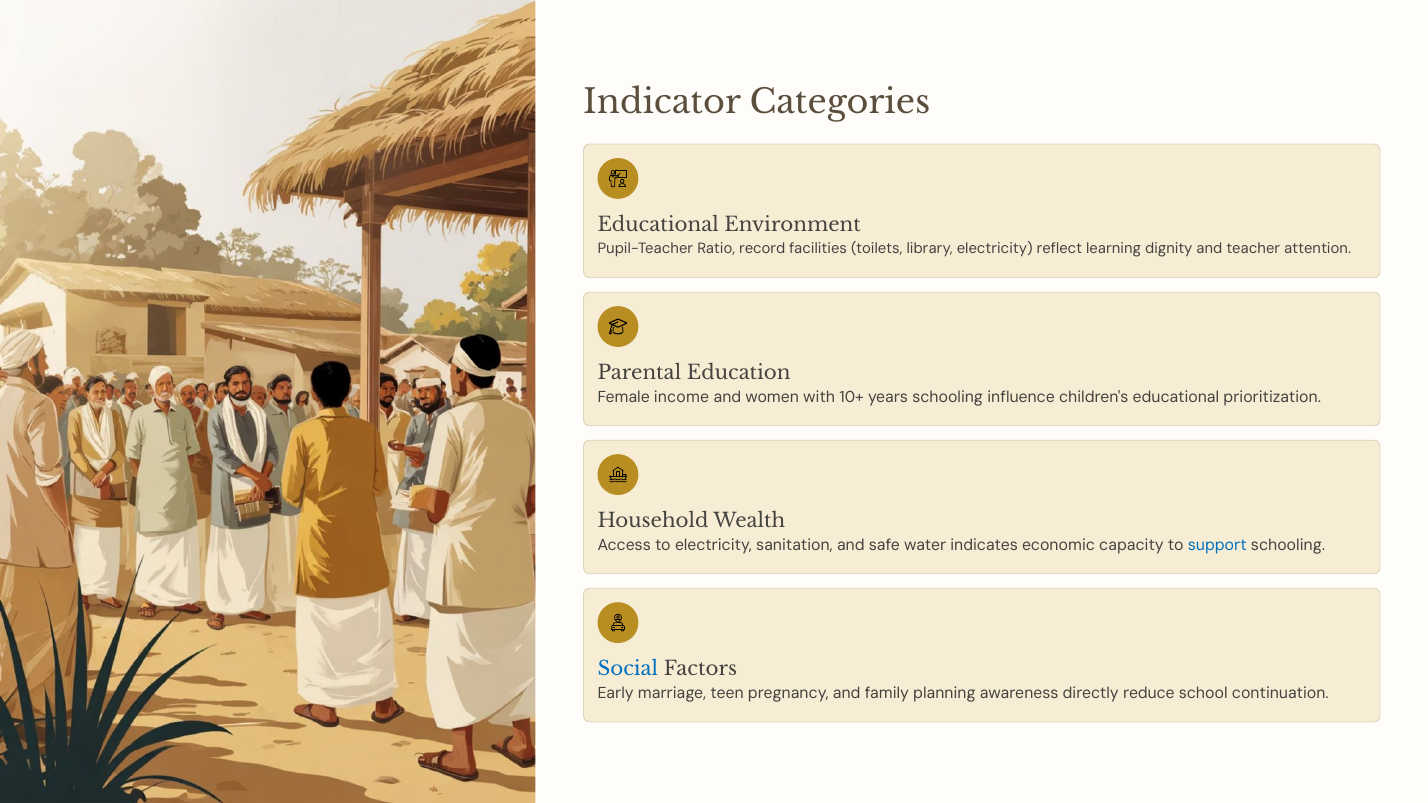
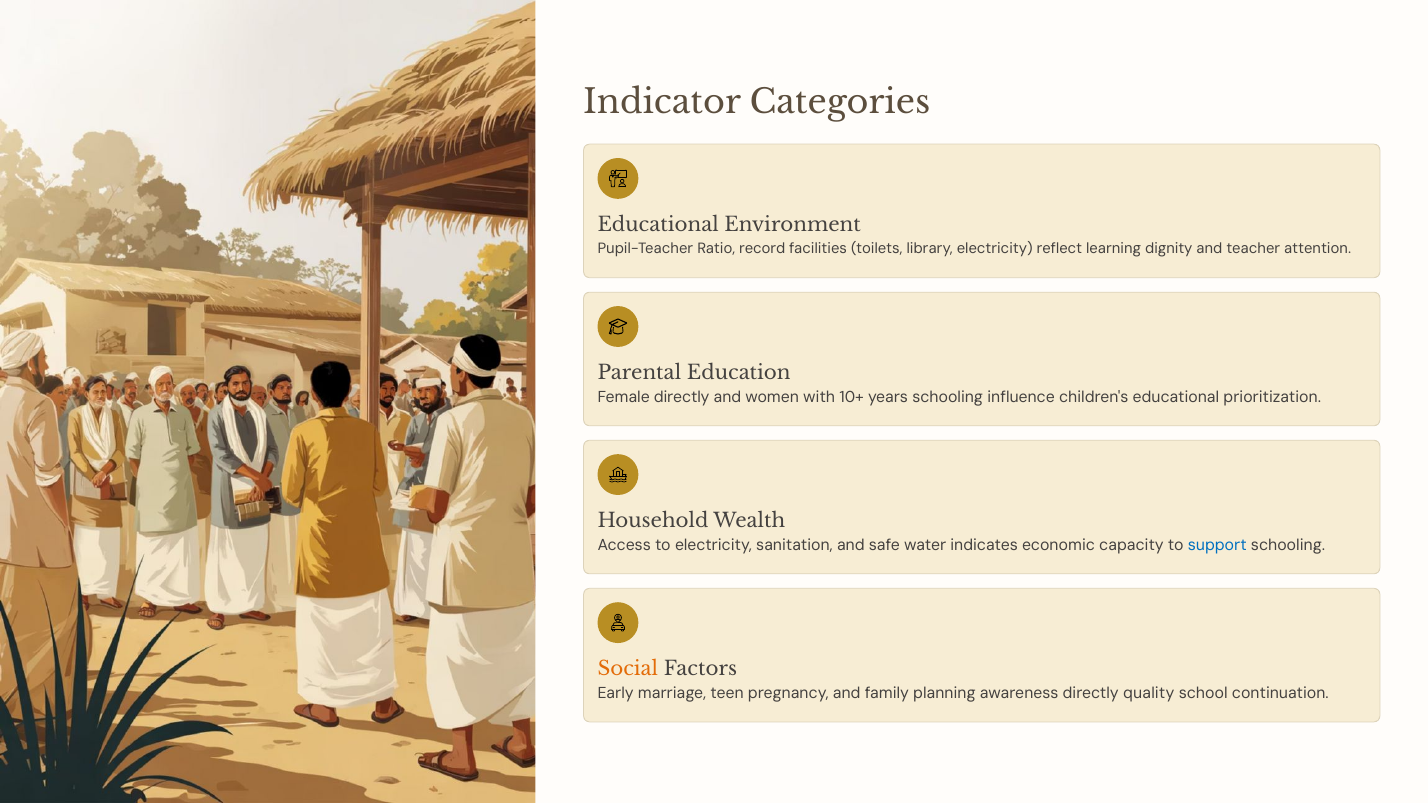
Female income: income -> directly (682, 397)
Social colour: blue -> orange (628, 669)
reduce: reduce -> quality (1149, 694)
